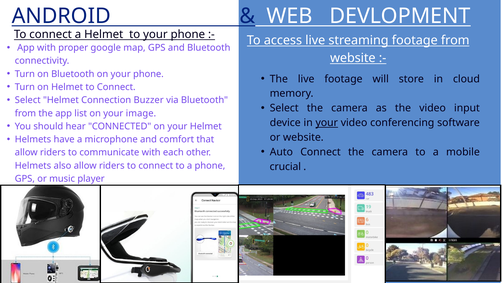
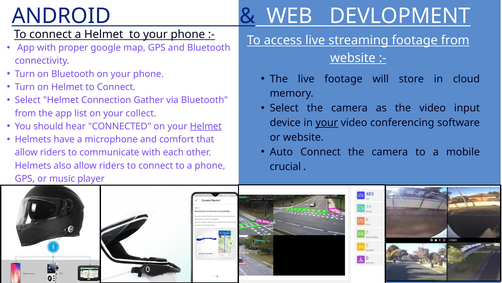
Buzzer: Buzzer -> Gather (149, 100)
image: image -> collect (141, 113)
Helmet underline: none -> present (206, 126)
